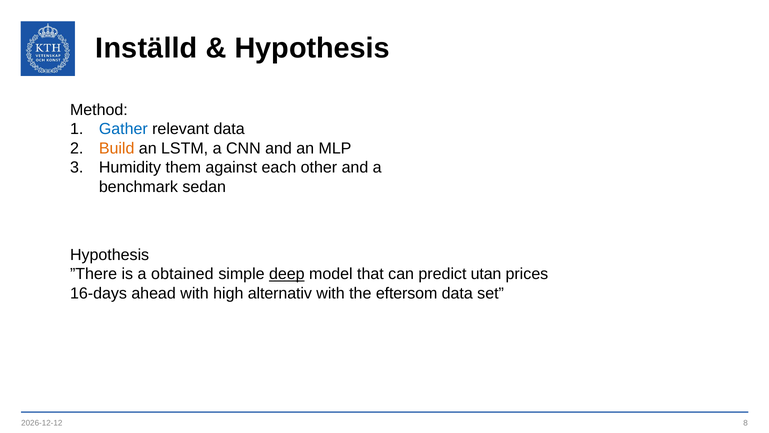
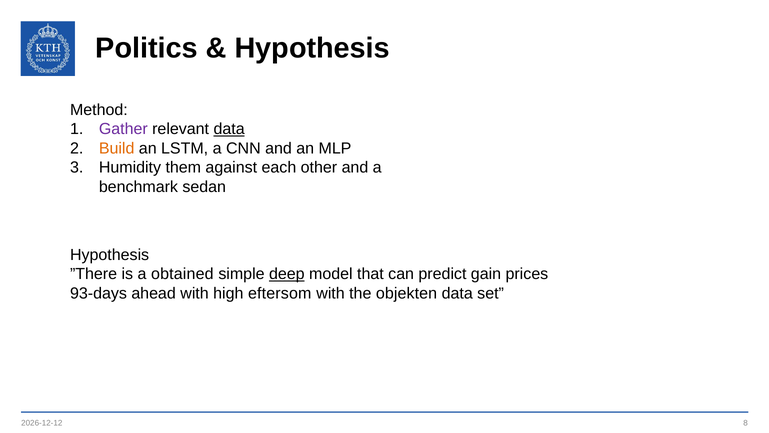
Inställd: Inställd -> Politics (147, 48)
Gather colour: blue -> purple (123, 129)
data underline: none -> present (229, 129)
utan: utan -> gain (486, 274)
16-days: 16-days -> 93-days (99, 293)
alternativ: alternativ -> eftersom (280, 293)
eftersom: eftersom -> objekten (407, 293)
